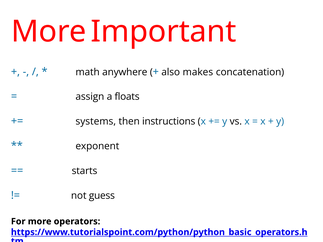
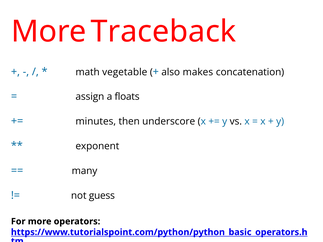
Important: Important -> Traceback (163, 31)
anywhere: anywhere -> vegetable (125, 72)
systems: systems -> minutes (96, 122)
instructions: instructions -> underscore (169, 122)
starts: starts -> many (85, 171)
